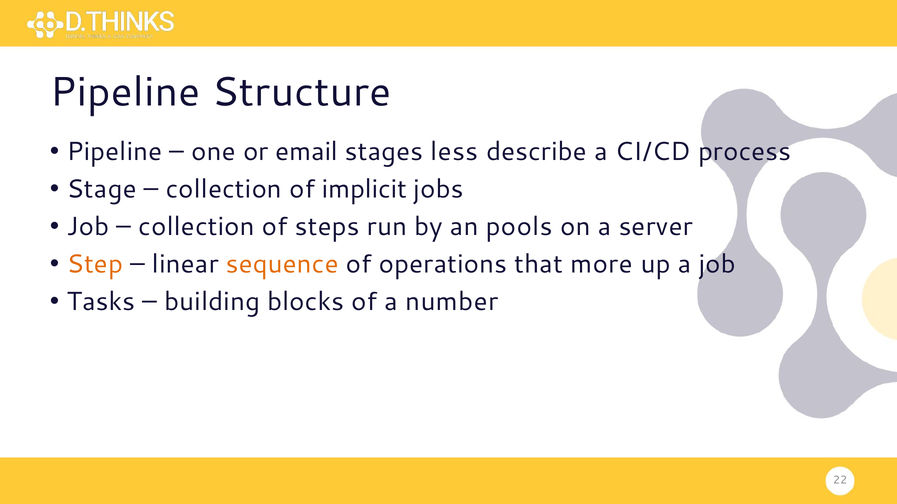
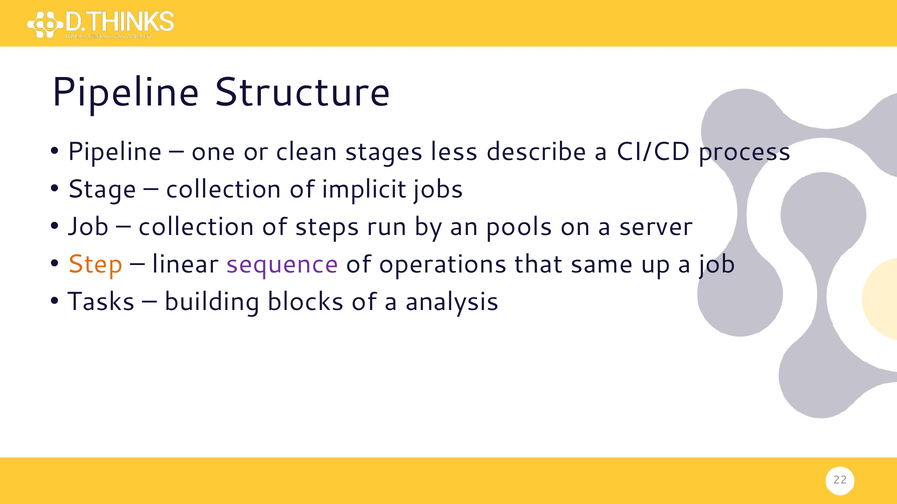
email: email -> clean (307, 152)
sequence colour: orange -> purple (282, 264)
more: more -> same (602, 264)
number: number -> analysis (452, 302)
